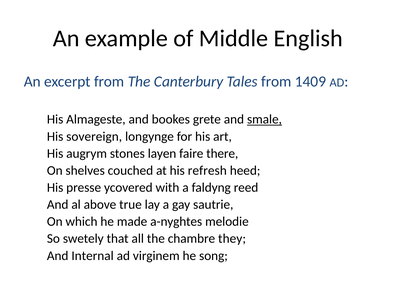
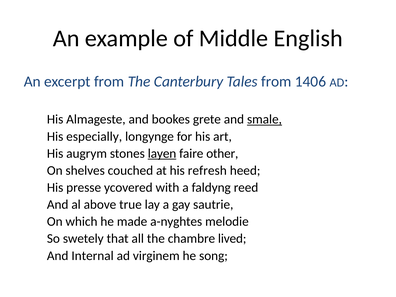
1409: 1409 -> 1406 (310, 82)
sovereign: sovereign -> especially (94, 136)
layen underline: none -> present (162, 153)
there: there -> other (222, 153)
they: they -> lived (232, 239)
